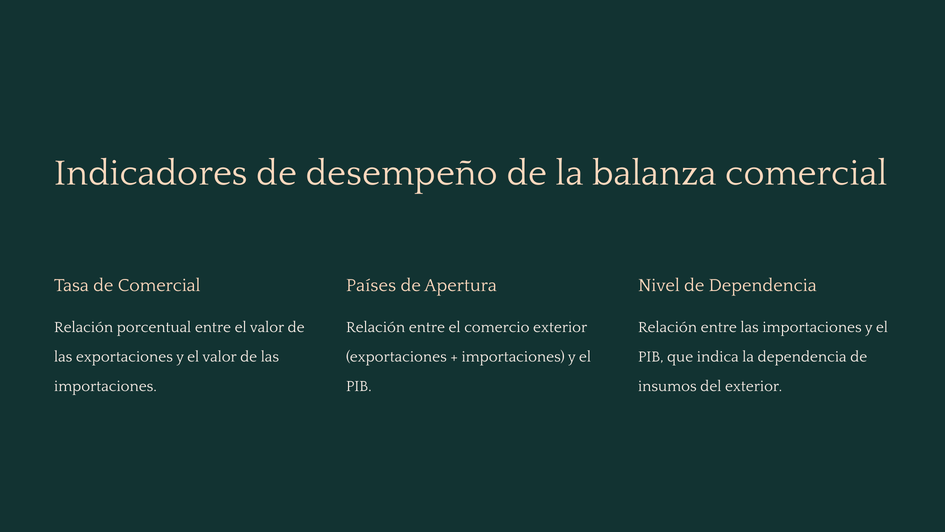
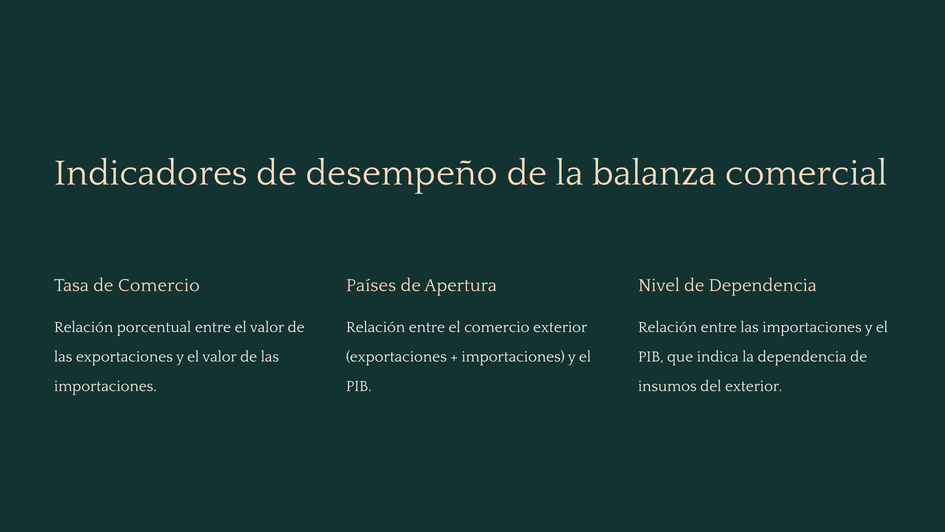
de Comercial: Comercial -> Comercio (159, 285)
